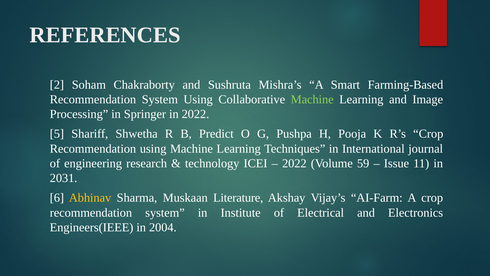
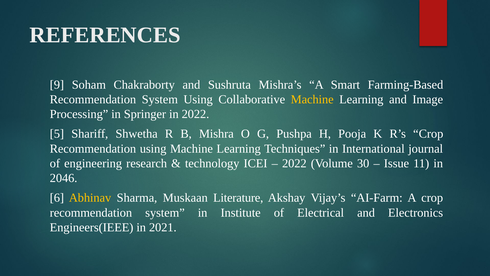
2: 2 -> 9 (57, 85)
Machine colour: light green -> yellow (312, 99)
Predict: Predict -> Mishra (216, 134)
59: 59 -> 30 (363, 163)
2031: 2031 -> 2046 (64, 178)
2004: 2004 -> 2021 (163, 227)
